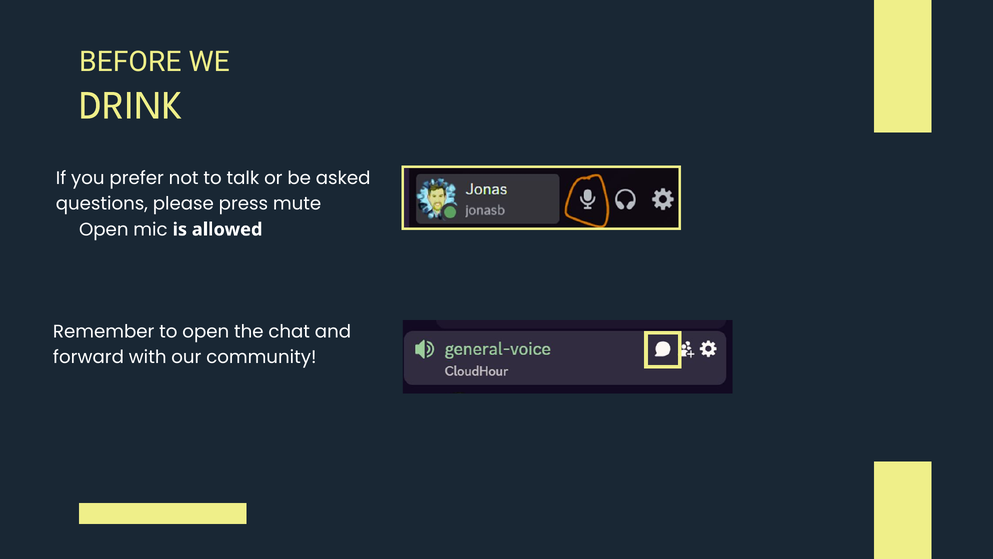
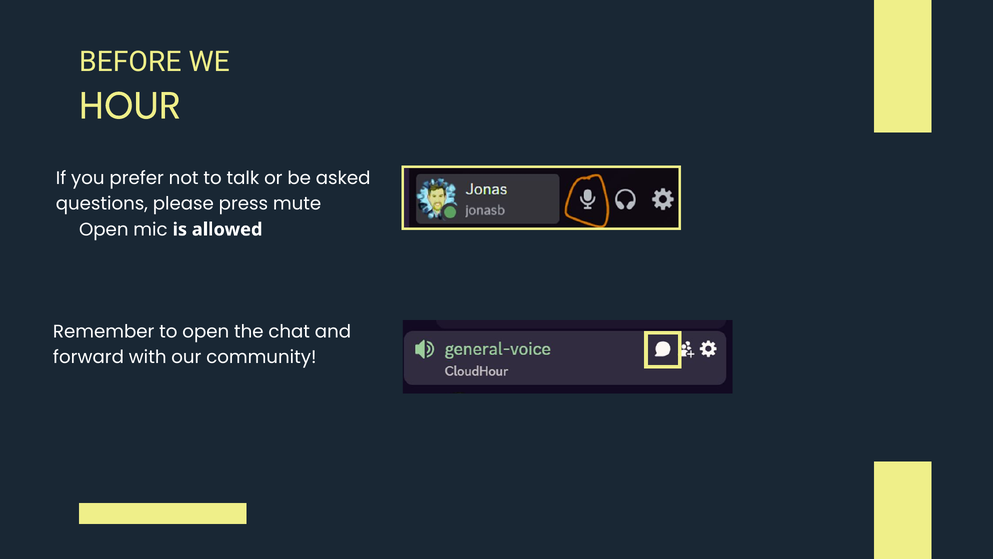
DRINK: DRINK -> HOUR (131, 105)
